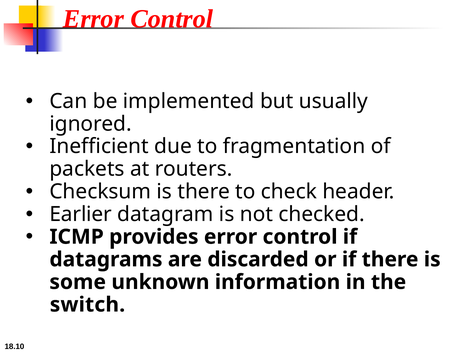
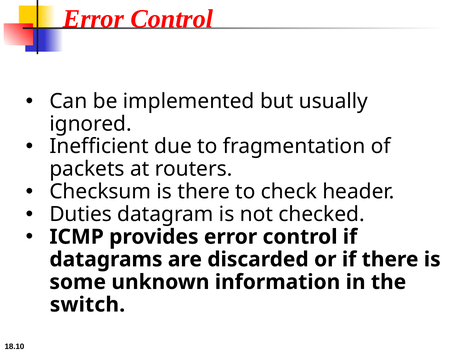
Earlier: Earlier -> Duties (81, 214)
